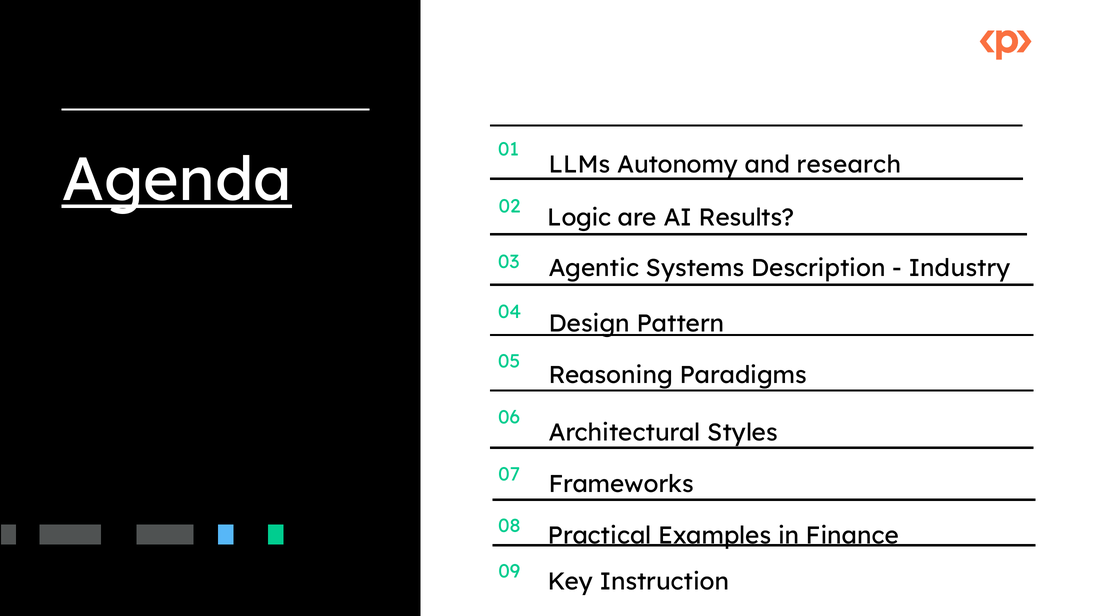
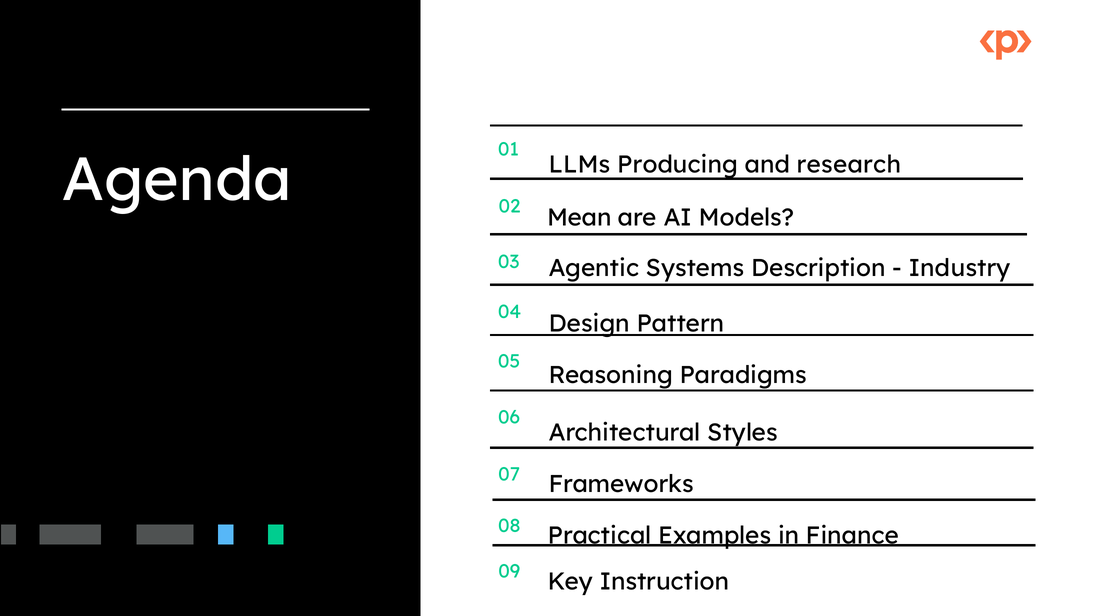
Autonomy: Autonomy -> Producing (678, 165)
Agenda underline: present -> none (177, 180)
Logic: Logic -> Mean (579, 217)
Results: Results -> Models (747, 217)
